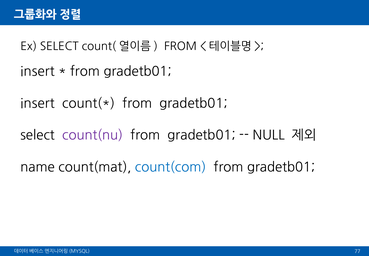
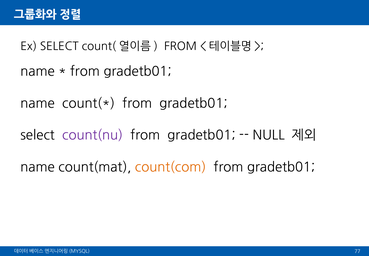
insert: insert -> name (38, 71)
insert: insert -> name (38, 103)
count(com colour: blue -> orange (171, 167)
